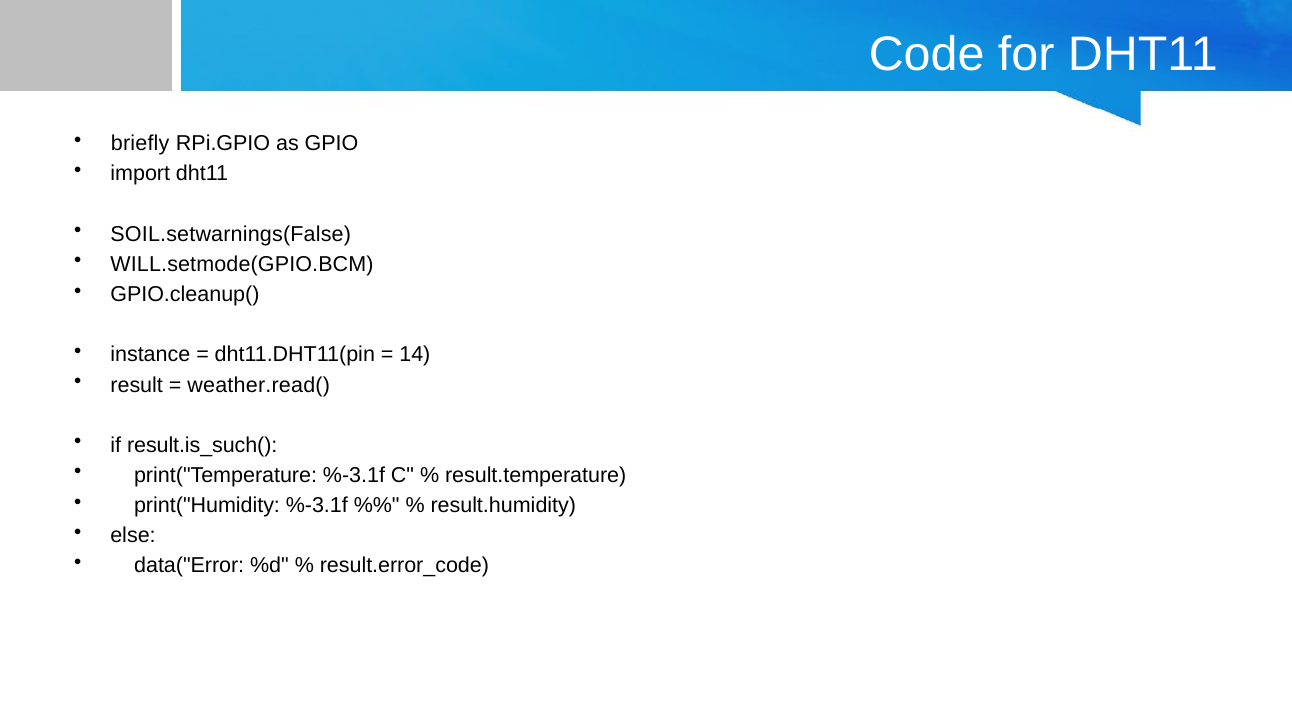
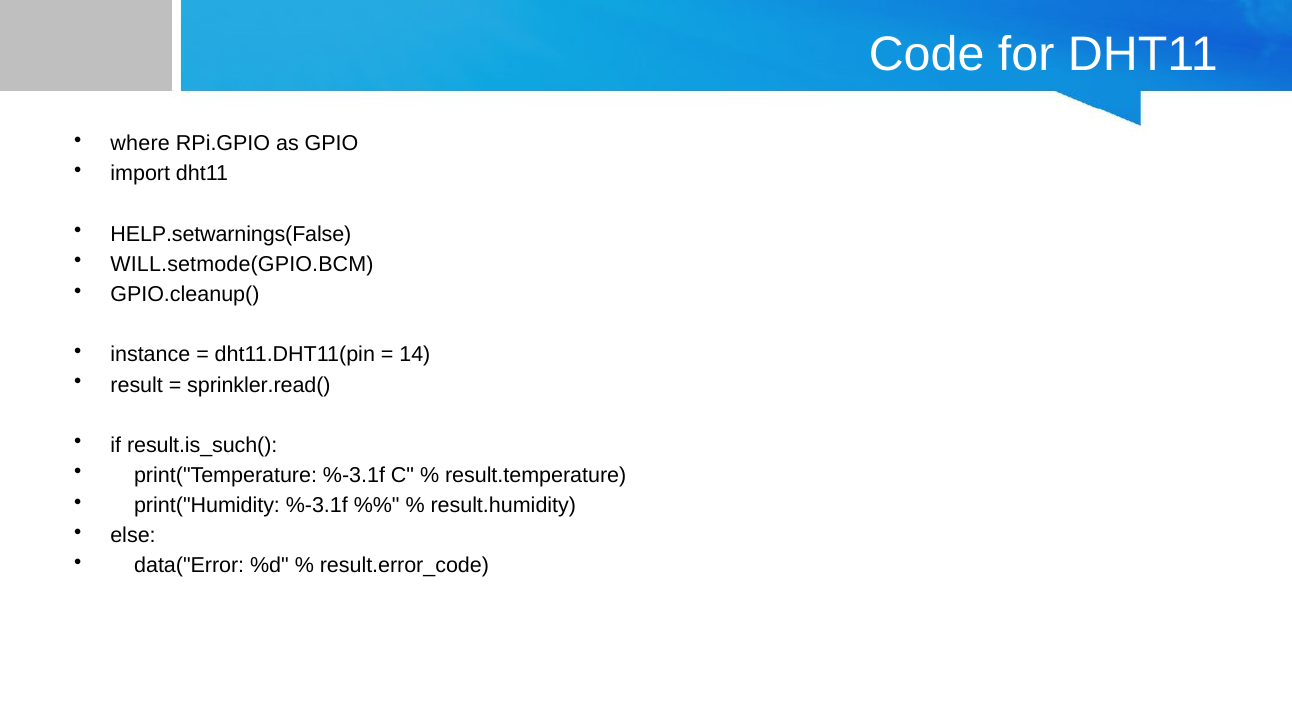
briefly: briefly -> where (140, 144)
SOIL.setwarnings(False: SOIL.setwarnings(False -> HELP.setwarnings(False (231, 234)
weather.read(: weather.read( -> sprinkler.read( (259, 385)
